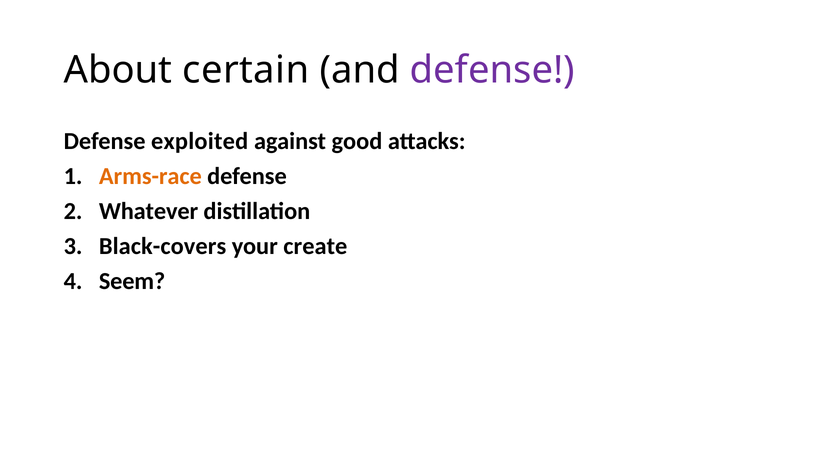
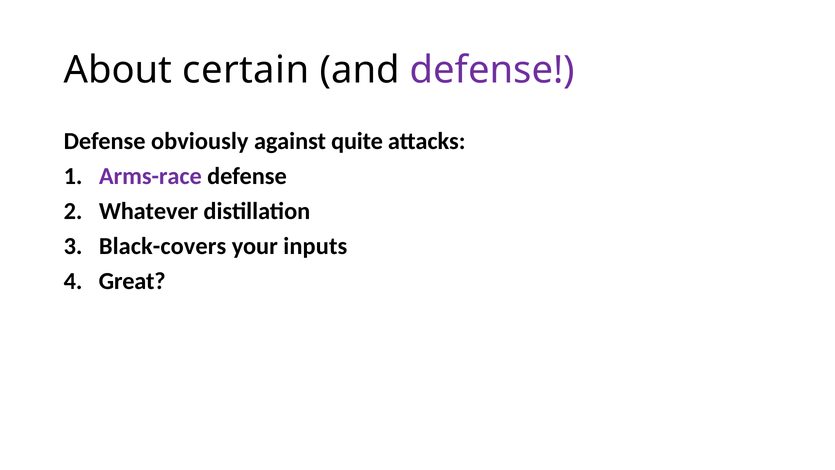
exploited: exploited -> obviously (200, 141)
good: good -> quite (357, 141)
Arms-race colour: orange -> purple (150, 176)
create: create -> inputs (315, 246)
Seem: Seem -> Great (132, 281)
